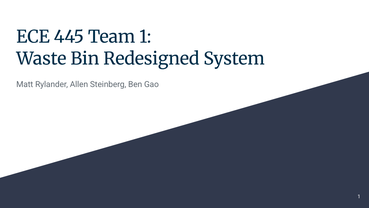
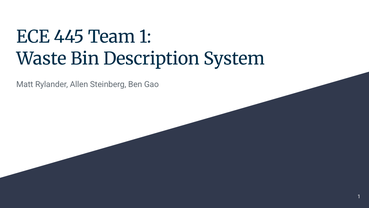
Redesigned: Redesigned -> Description (151, 59)
